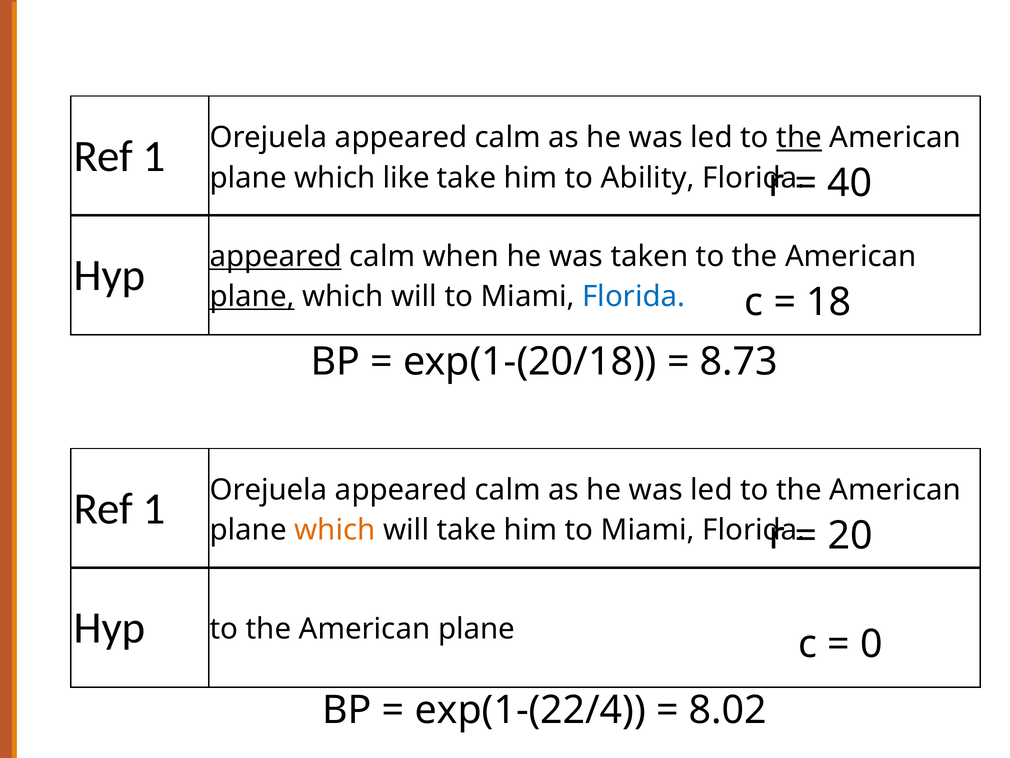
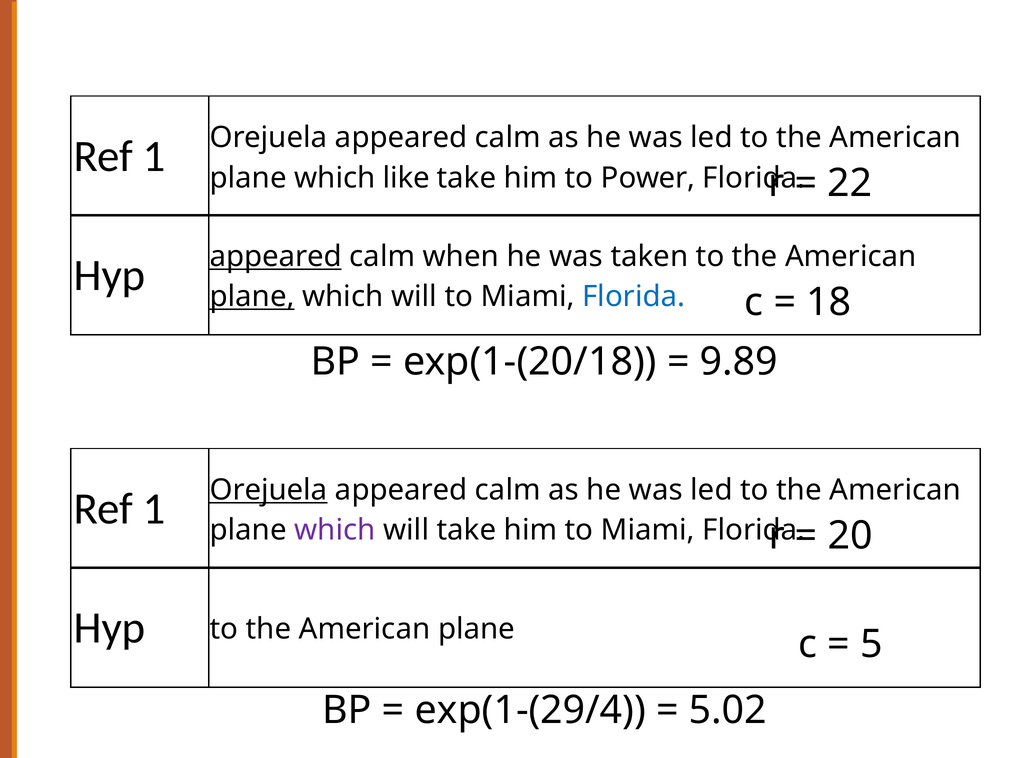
the underline: present -> none (799, 138)
Ability: Ability -> Power (648, 178)
40: 40 -> 22 (850, 183)
8.73: 8.73 -> 9.89 (739, 361)
Orejuela underline: none -> present (269, 490)
which colour: orange -> purple (335, 530)
0: 0 -> 5 (871, 644)
exp(1-(22/4: exp(1-(22/4 -> exp(1-(29/4 (530, 710)
8.02: 8.02 -> 5.02 (728, 710)
